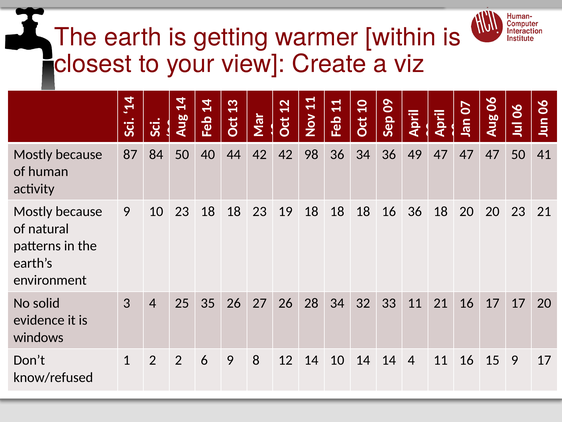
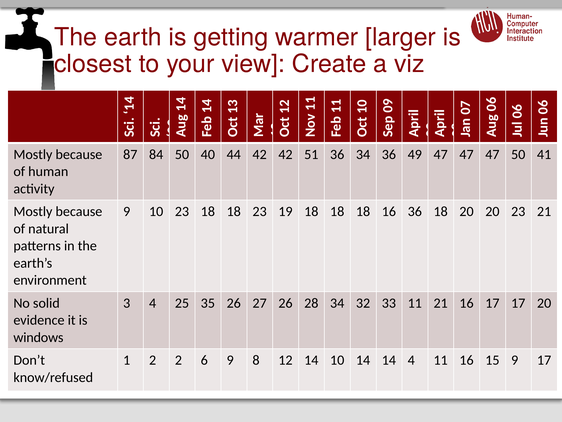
within: within -> larger (401, 37)
98: 98 -> 51 (311, 154)
